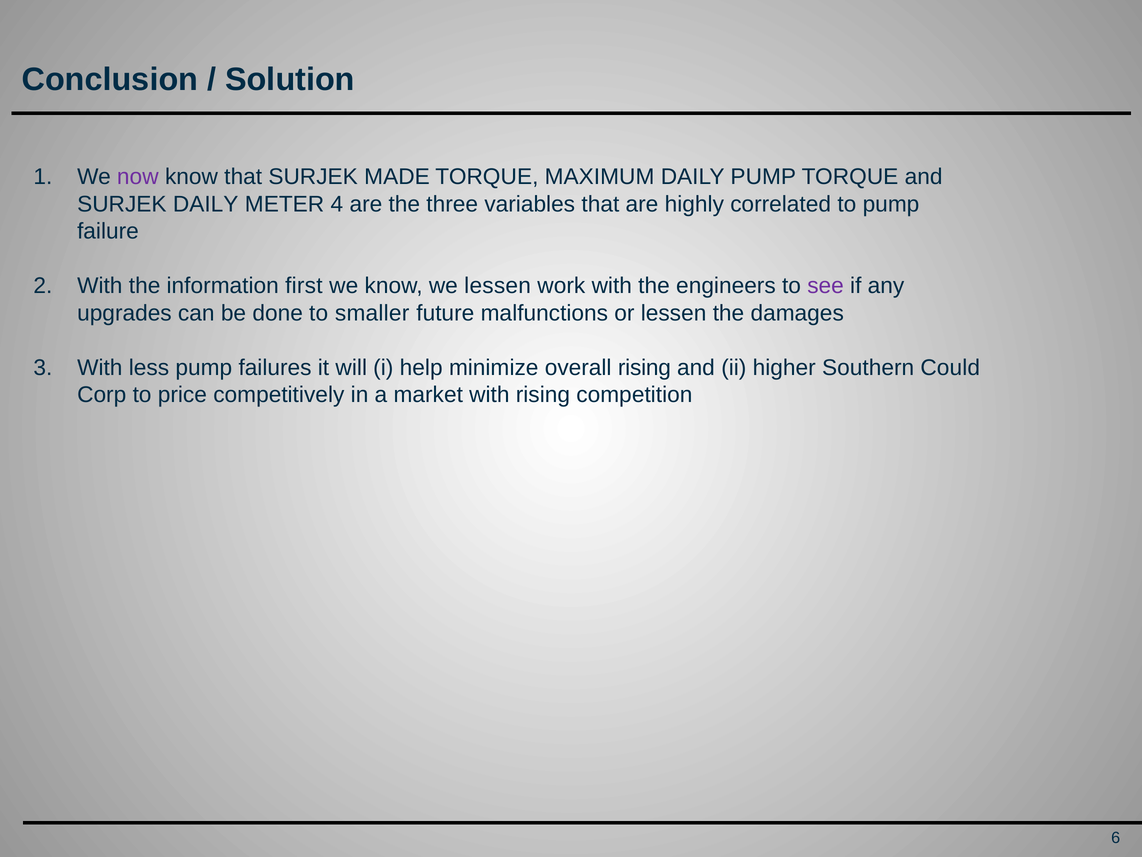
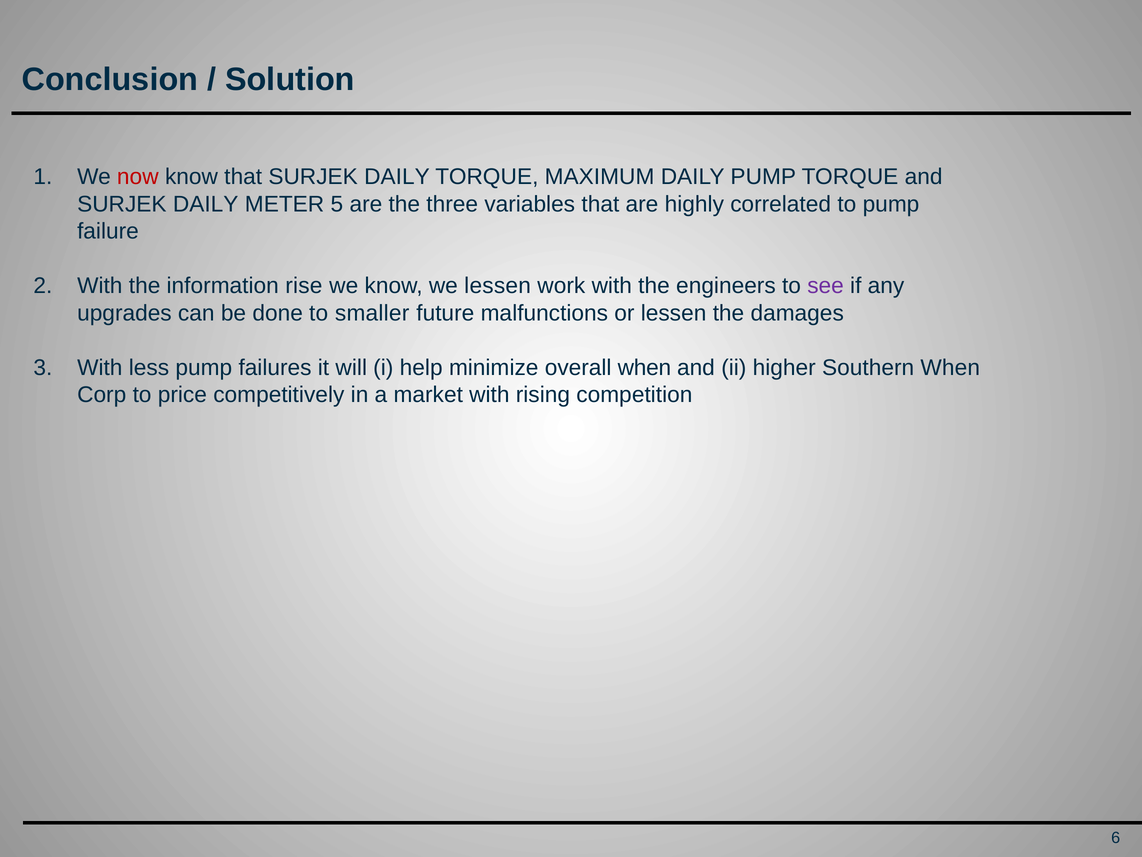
now colour: purple -> red (138, 177)
that SURJEK MADE: MADE -> DAILY (397, 177)
4: 4 -> 5 (337, 204)
first: first -> rise (304, 286)
overall rising: rising -> when (644, 367)
Southern Could: Could -> When (950, 367)
